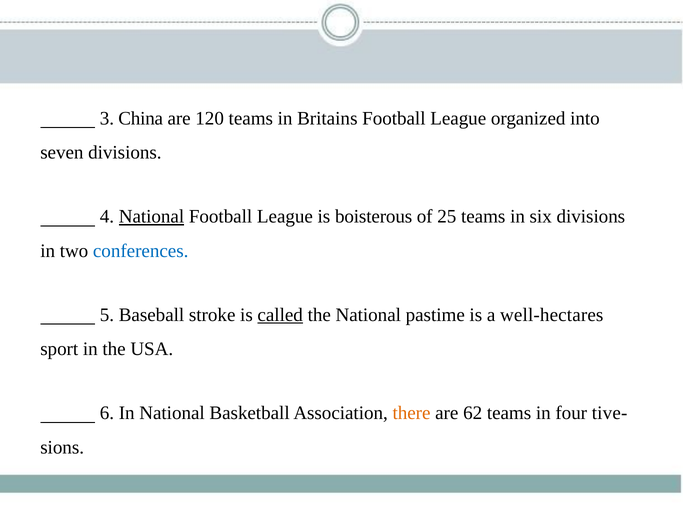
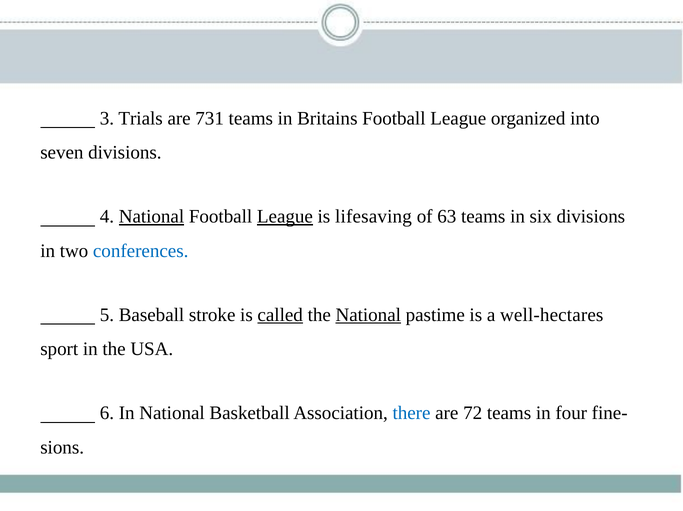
China: China -> Trials (141, 118)
120: 120 -> 731 (210, 118)
League underline: none -> present (285, 217)
boisterous: boisterous -> lifesaving (373, 217)
25: 25 -> 63 (447, 217)
National underline: none -> present (368, 315)
there colour: orange -> blue (412, 413)
62: 62 -> 72 (473, 413)
tive-: tive- -> fine- (610, 413)
